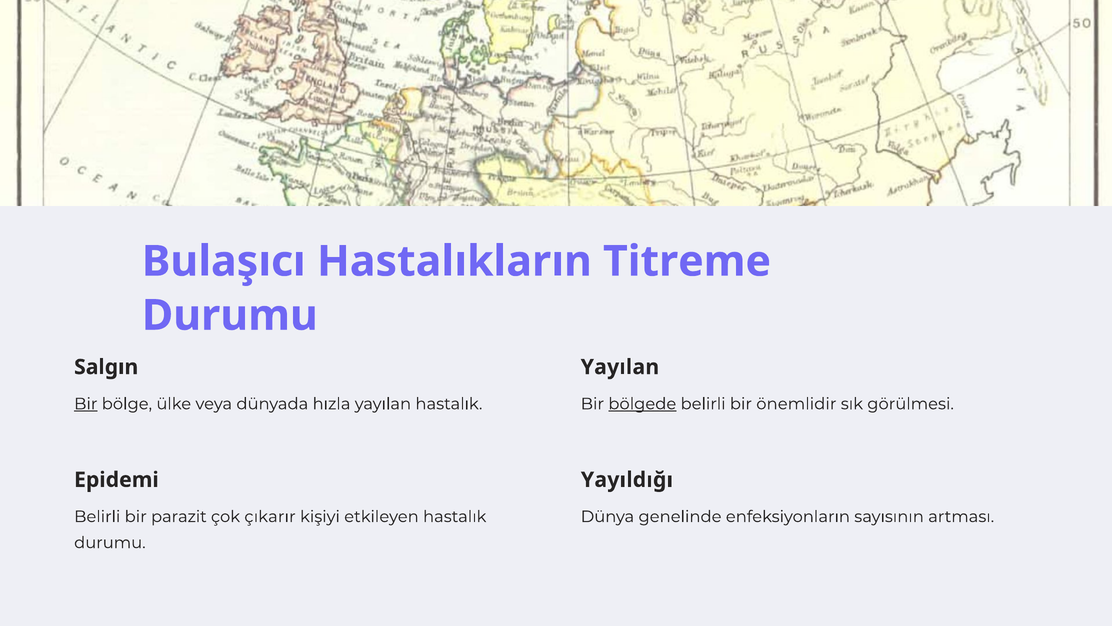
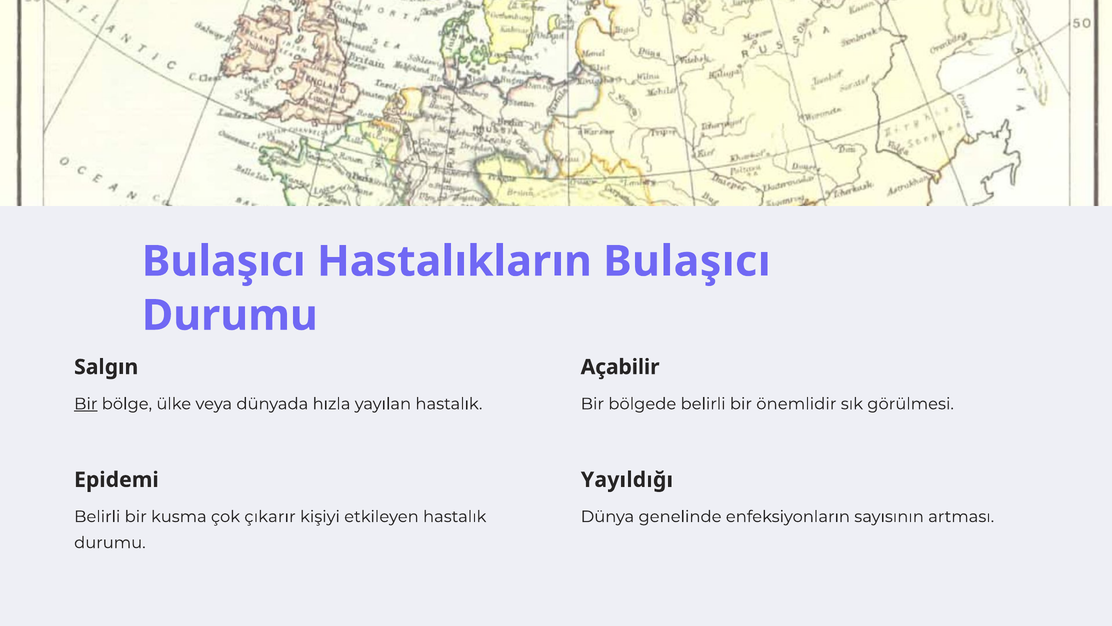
Hastalıkların Titreme: Titreme -> Bulaşıcı (687, 261)
Yayılan: Yayılan -> Açabilir (620, 367)
bölgede underline: present -> none (642, 404)
parazit: parazit -> kusma (179, 516)
